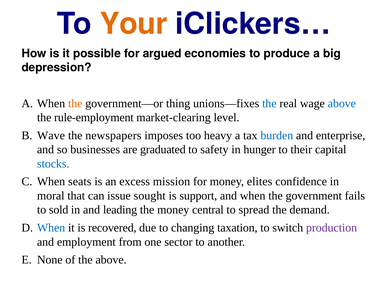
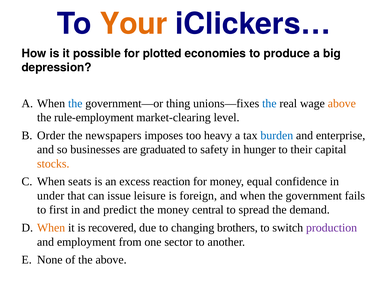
argued: argued -> plotted (162, 53)
the colour: orange -> blue (75, 103)
above colour: blue -> orange (342, 103)
Wave: Wave -> Order (51, 135)
stocks colour: blue -> orange (53, 164)
mission: mission -> reaction (172, 182)
elites: elites -> equal (260, 182)
moral: moral -> under (51, 196)
sought: sought -> leisure (150, 196)
support: support -> foreign (198, 196)
sold: sold -> first (59, 210)
leading: leading -> predict (120, 210)
When colour: blue -> orange (51, 228)
taxation: taxation -> brothers (237, 228)
